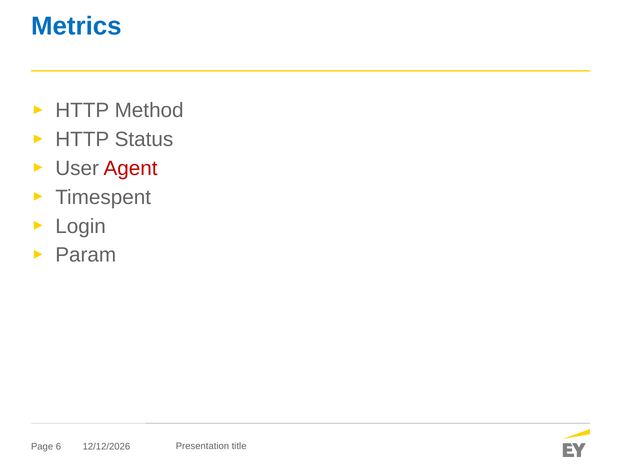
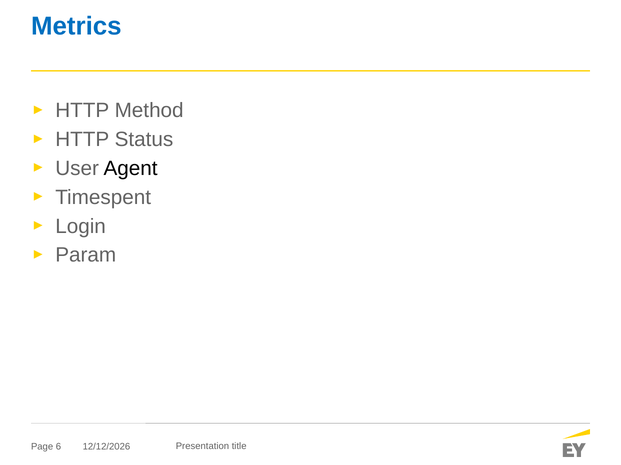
Agent colour: red -> black (131, 169)
